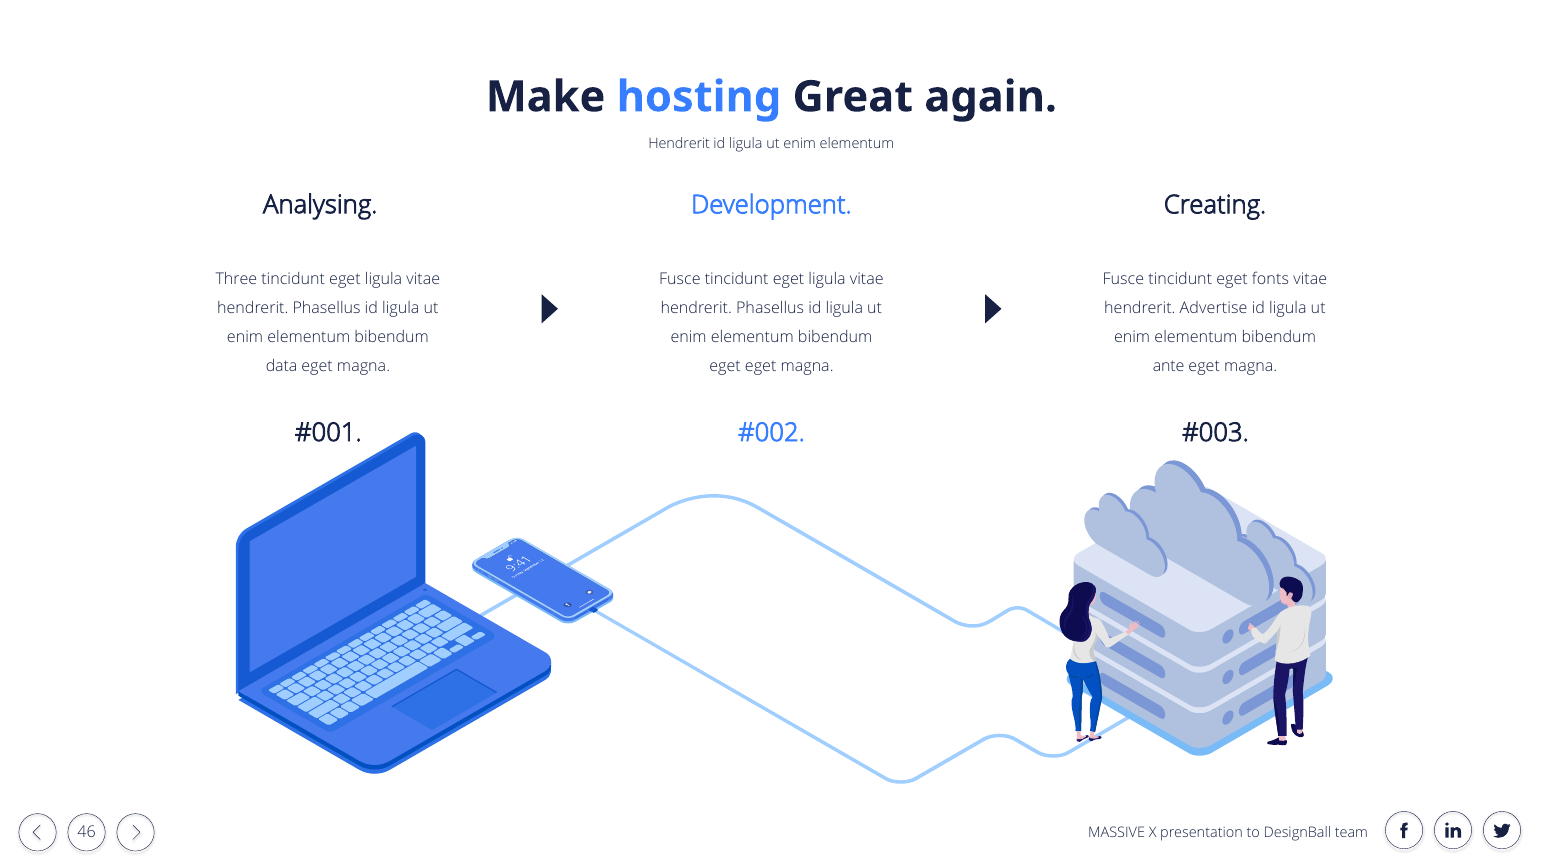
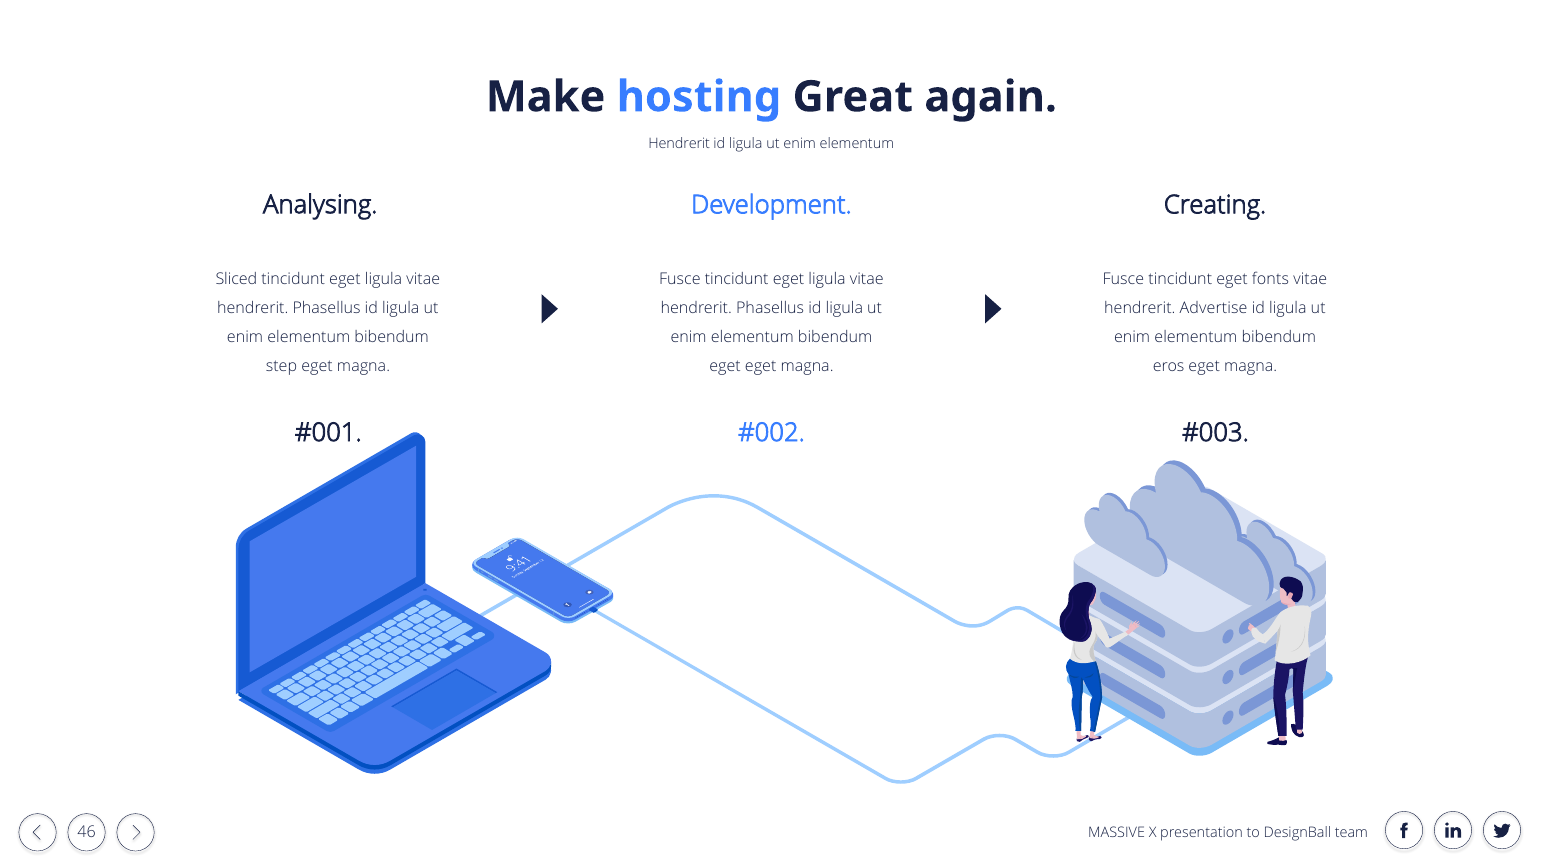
Three: Three -> Sliced (236, 279)
data: data -> step (281, 366)
ante: ante -> eros (1169, 366)
